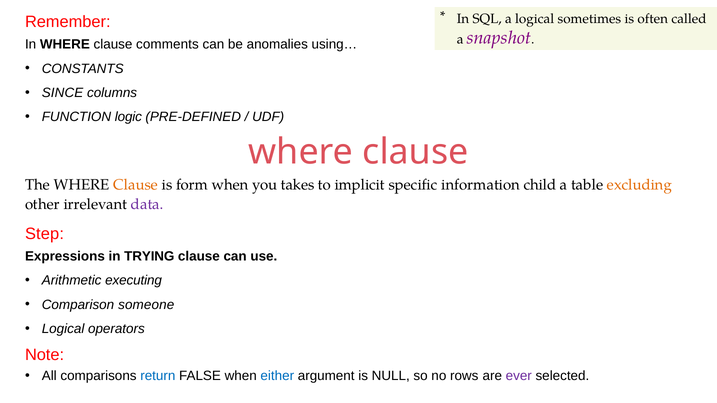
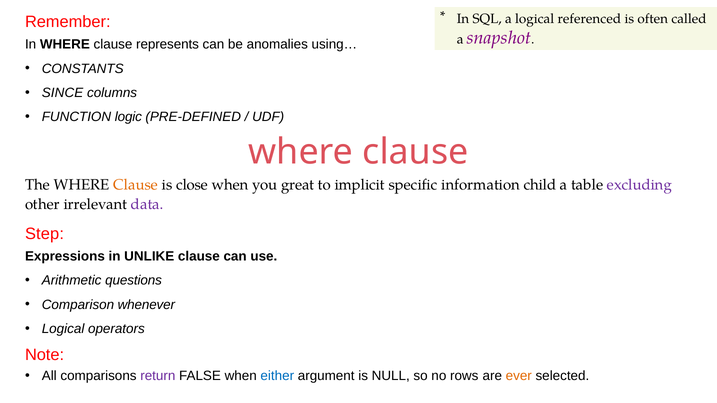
sometimes: sometimes -> referenced (589, 19)
comments: comments -> represents (168, 45)
form: form -> close (192, 185)
takes: takes -> great (298, 185)
excluding colour: orange -> purple (639, 185)
TRYING: TRYING -> UNLIKE (149, 256)
executing: executing -> questions (134, 281)
someone: someone -> whenever (146, 305)
return colour: blue -> purple (158, 376)
ever colour: purple -> orange (519, 376)
